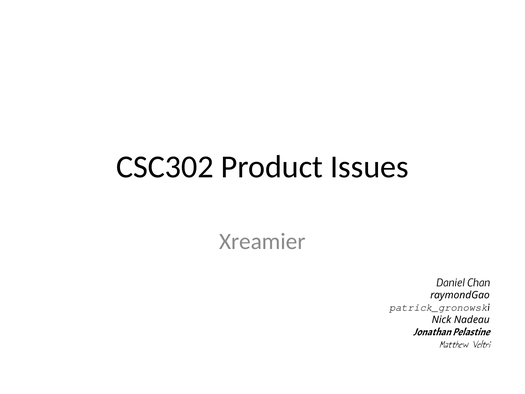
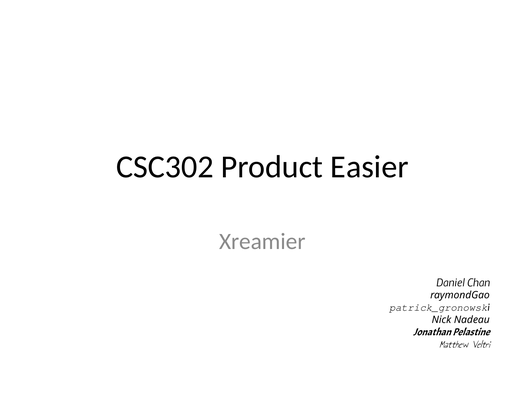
Issues: Issues -> Easier (369, 167)
